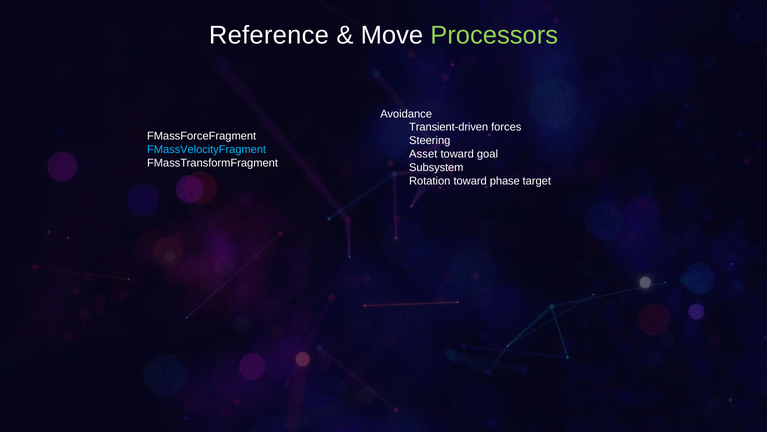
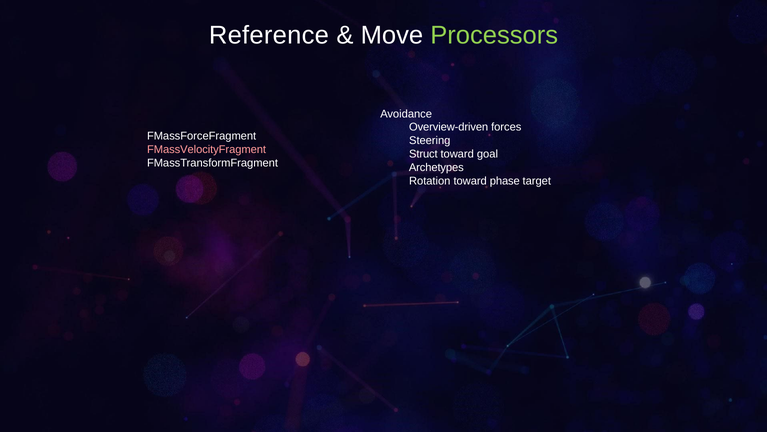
Transient-driven: Transient-driven -> Overview-driven (449, 127)
FMassVelocityFragment colour: light blue -> pink (207, 149)
Asset: Asset -> Struct (423, 154)
Subsystem: Subsystem -> Archetypes (436, 167)
